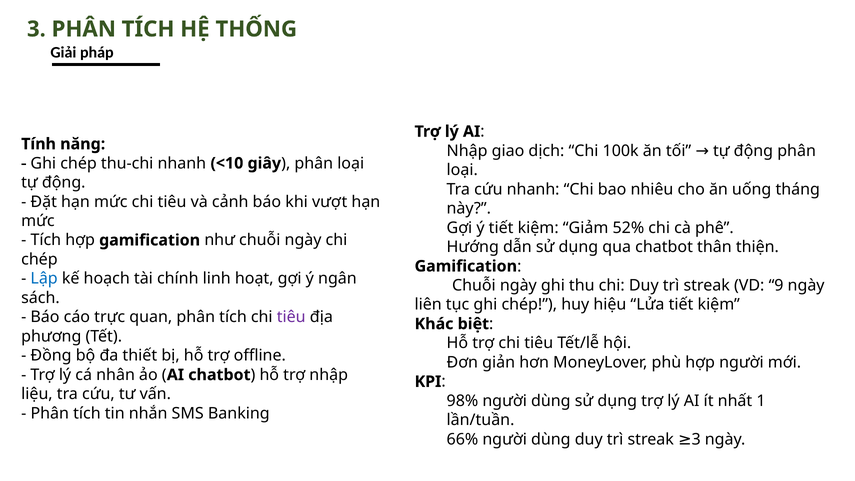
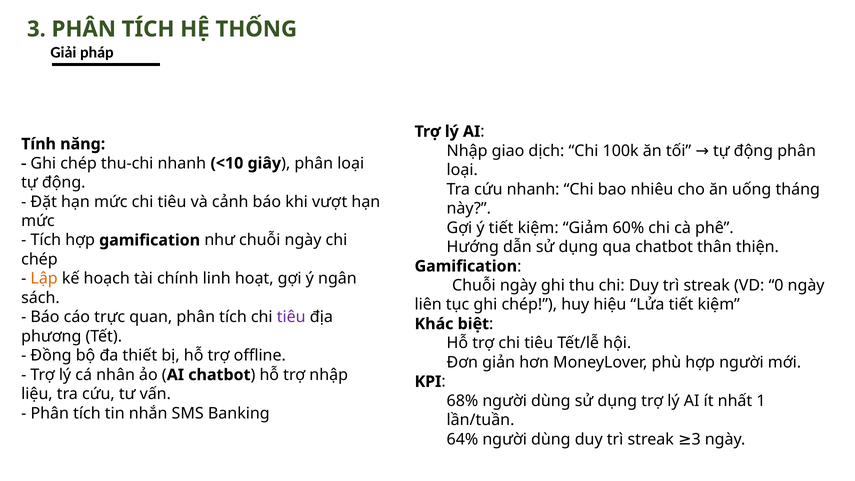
52%: 52% -> 60% (628, 228)
Lập colour: blue -> orange (44, 279)
9: 9 -> 0 (776, 285)
98%: 98% -> 68% (462, 401)
66%: 66% -> 64% (462, 439)
